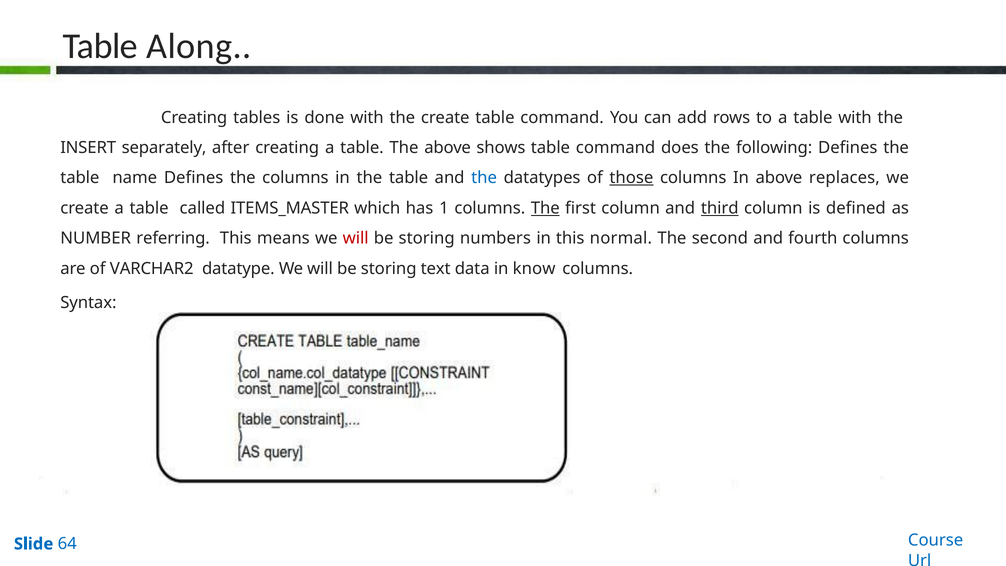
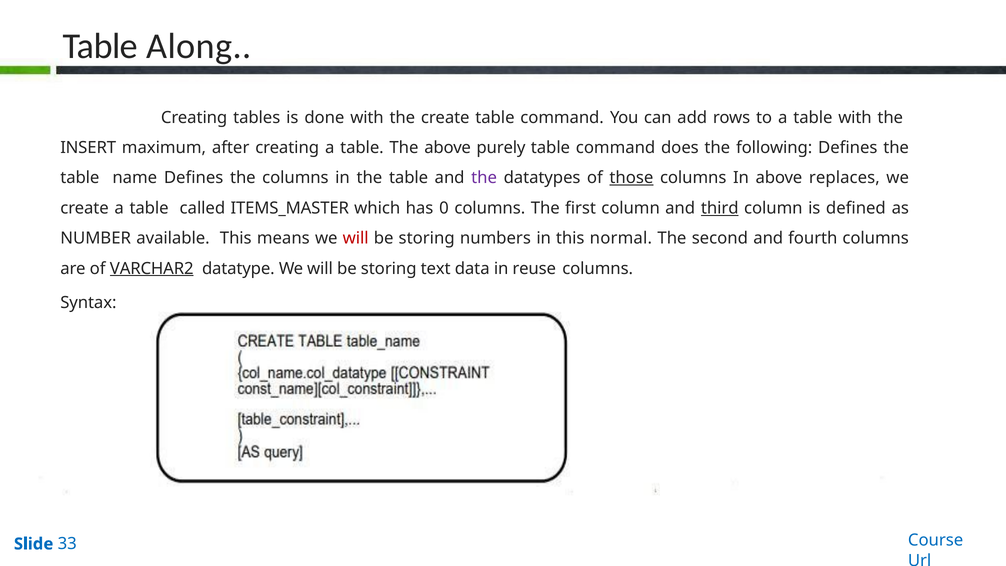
separately: separately -> maximum (164, 148)
shows: shows -> purely (501, 148)
the colour: blue -> purple (484, 178)
1: 1 -> 0 (444, 208)
The underline: present -> none (545, 208)
referring: referring -> available (173, 238)
VARCHAR2 underline: none -> present (152, 268)
know: know -> reuse (534, 268)
64: 64 -> 33 (67, 544)
